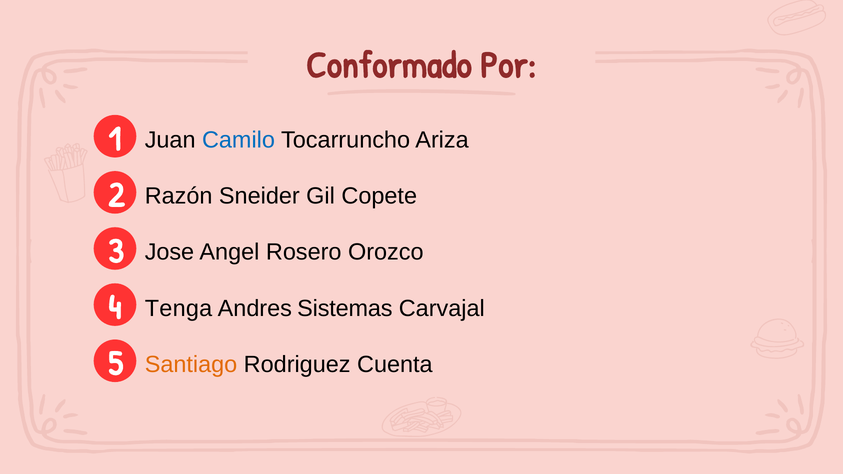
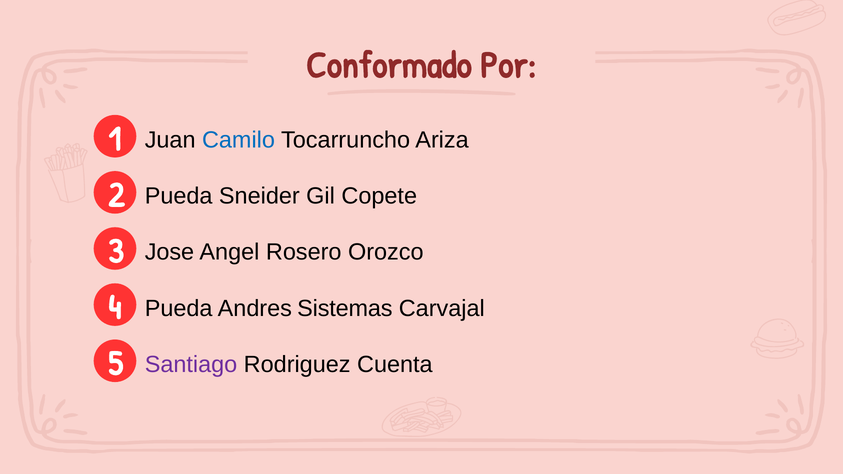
Razón: Razón -> Pueda (179, 196)
Tenga: Tenga -> Pueda (179, 309)
Santiago colour: orange -> purple (191, 365)
